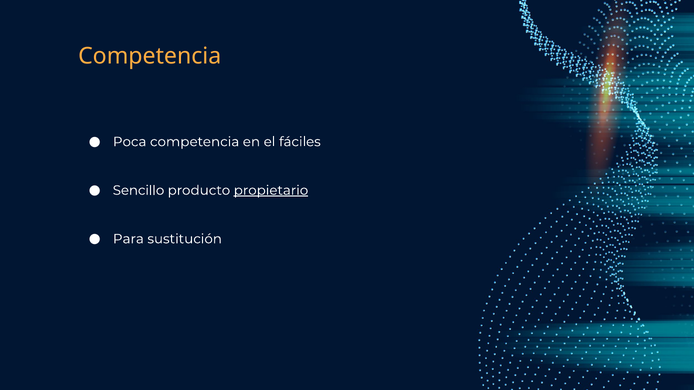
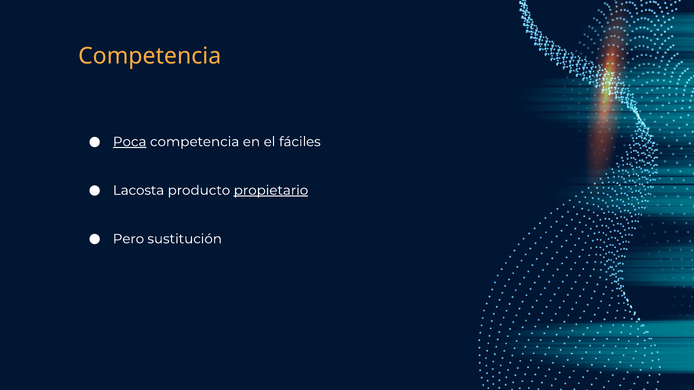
Poca underline: none -> present (130, 142)
Sencillo: Sencillo -> Lacosta (139, 191)
Para: Para -> Pero (128, 239)
